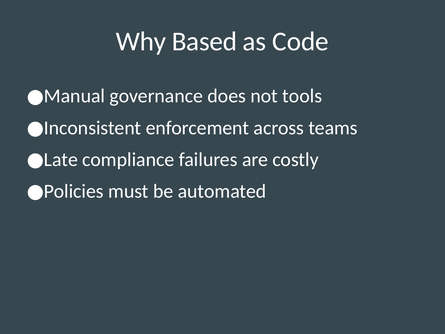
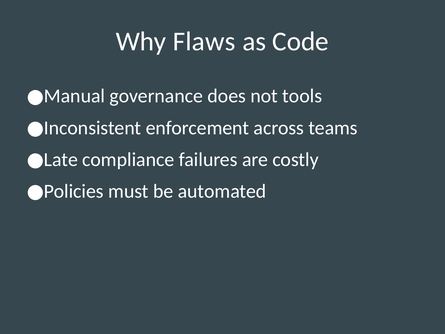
Based: Based -> Flaws (204, 41)
